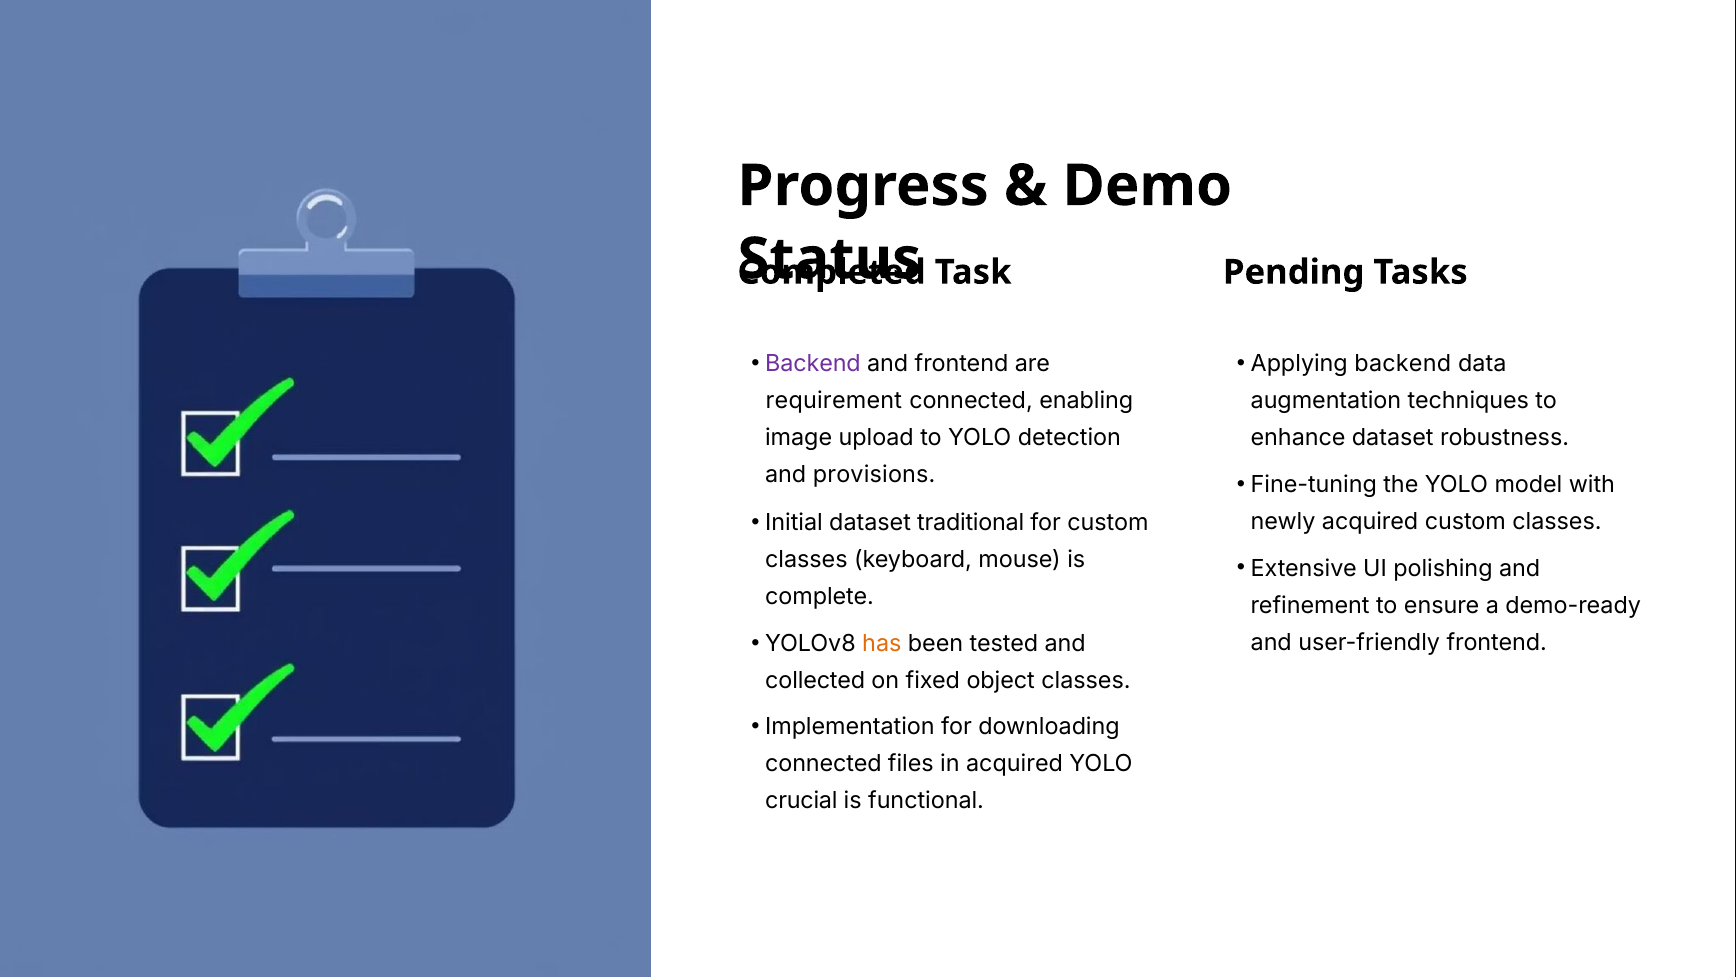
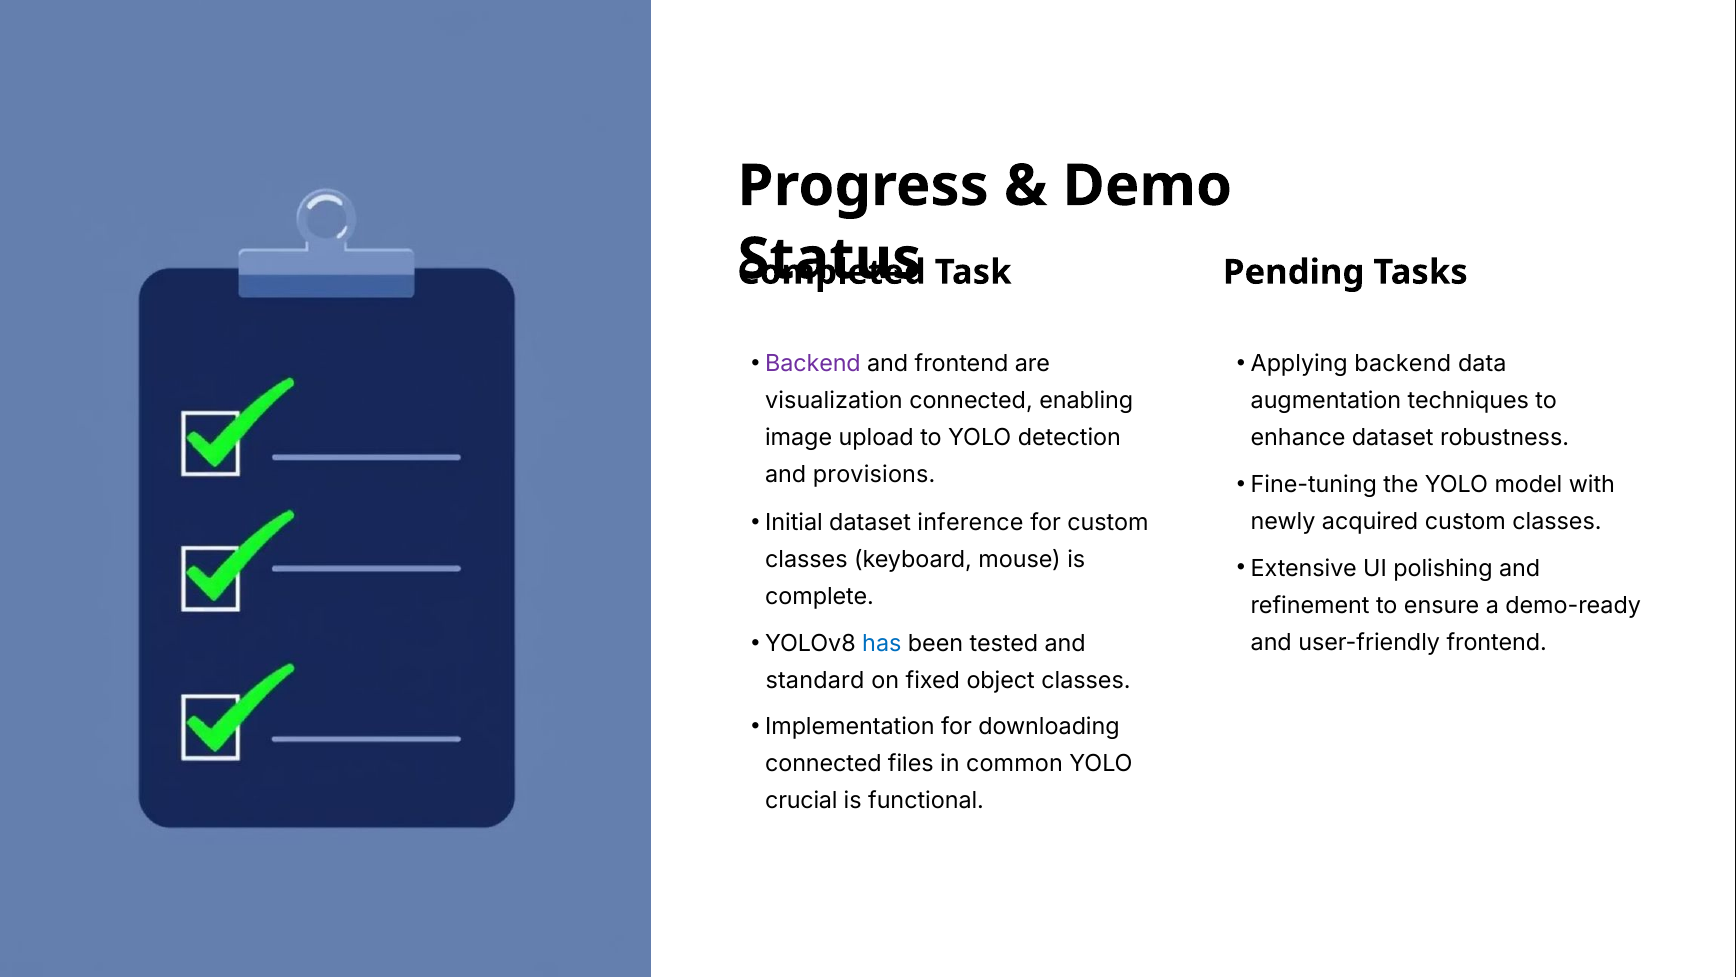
requirement: requirement -> visualization (834, 401)
traditional: traditional -> inference (971, 522)
has colour: orange -> blue (882, 643)
collected: collected -> standard (815, 680)
in acquired: acquired -> common (1014, 764)
